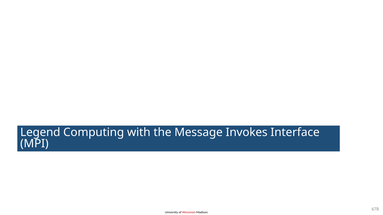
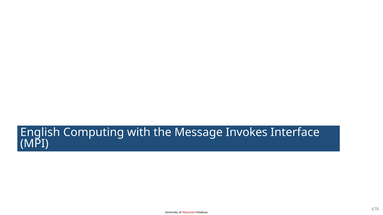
Legend: Legend -> English (40, 133)
